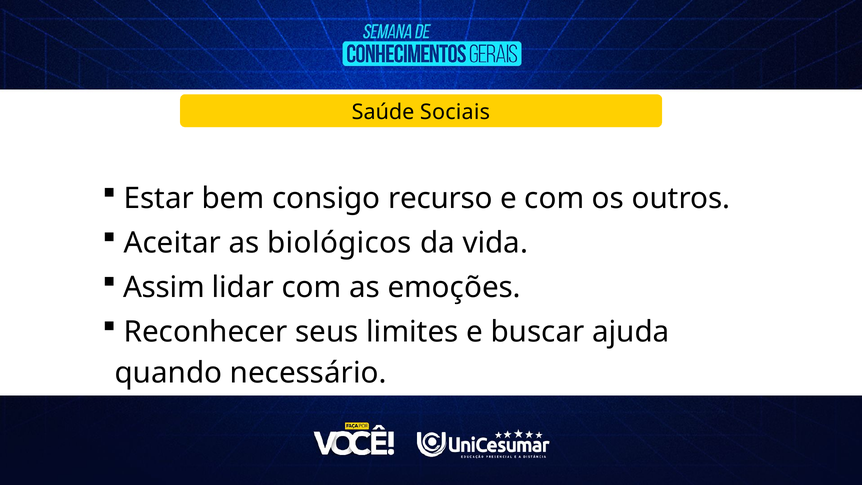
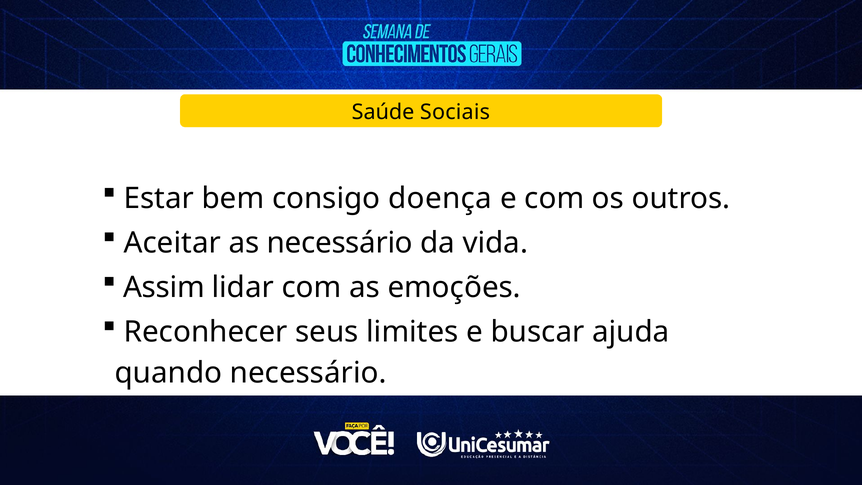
recurso: recurso -> doença (440, 198)
as biológicos: biológicos -> necessário (340, 243)
